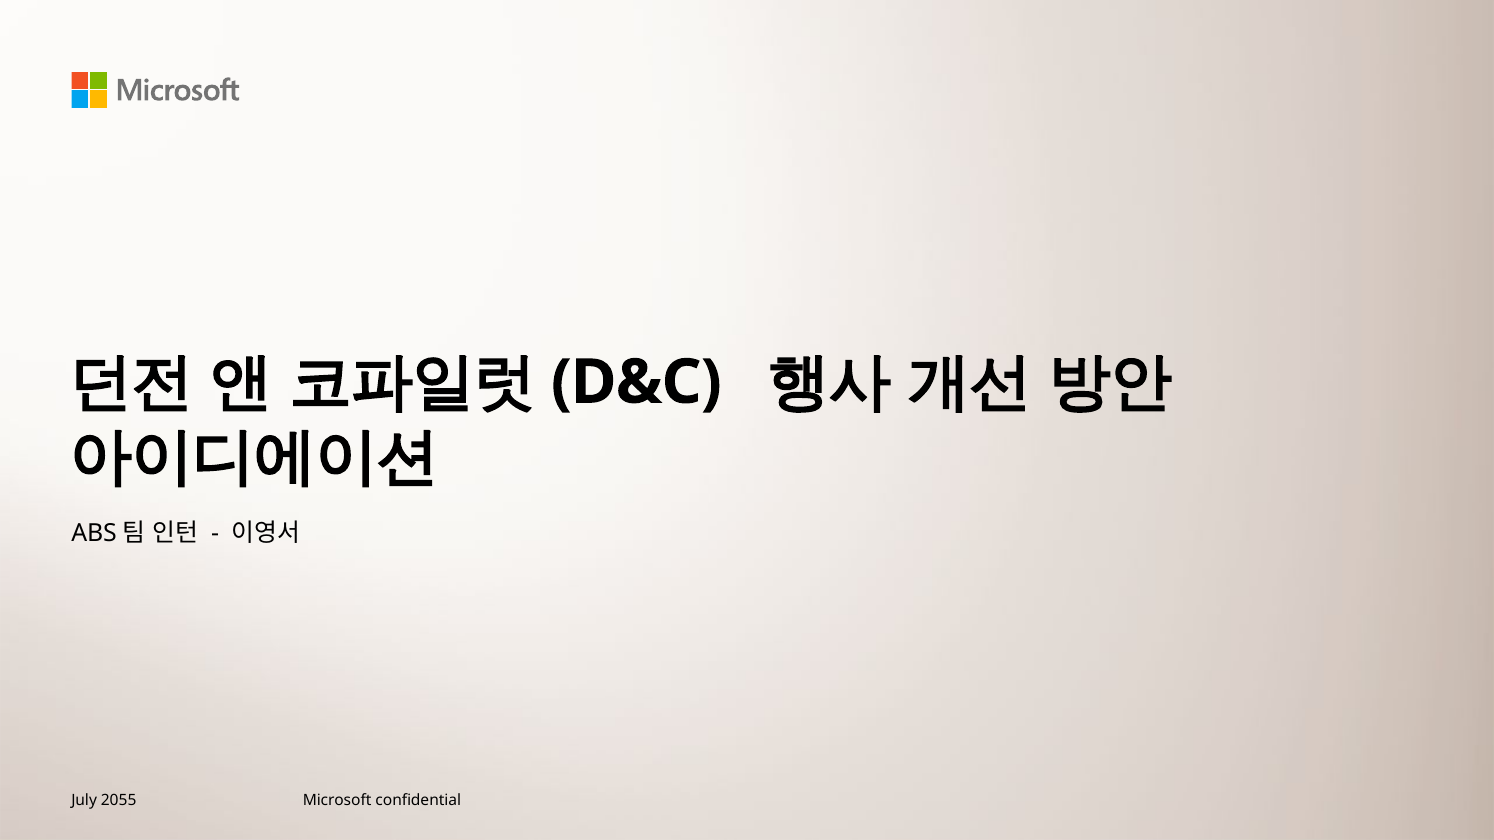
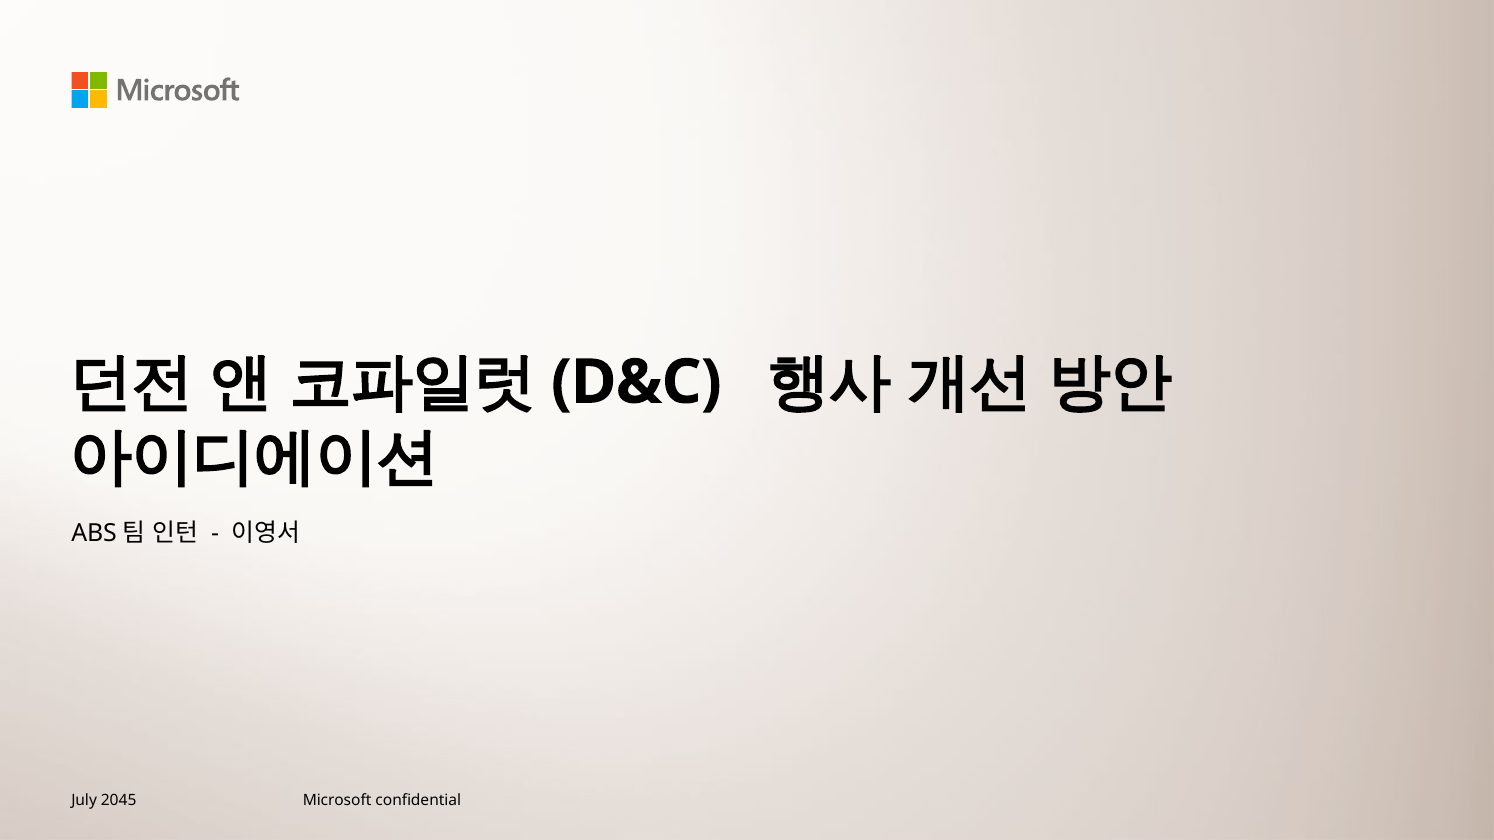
2055: 2055 -> 2045 (119, 800)
